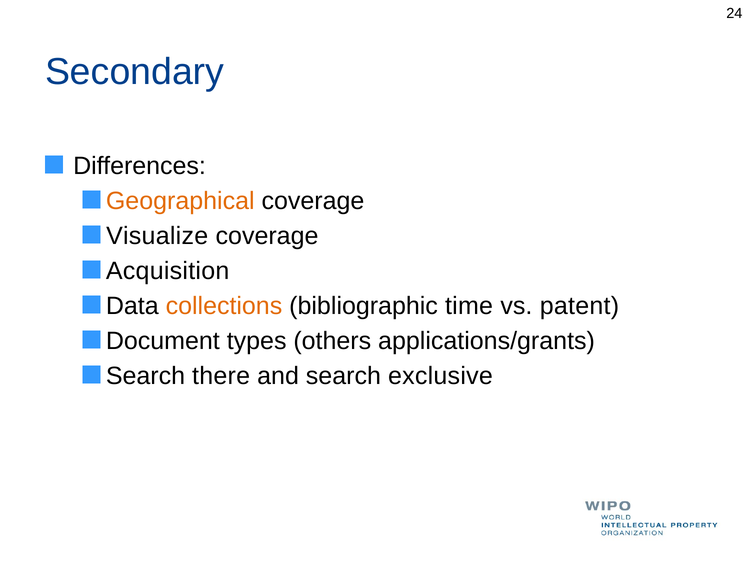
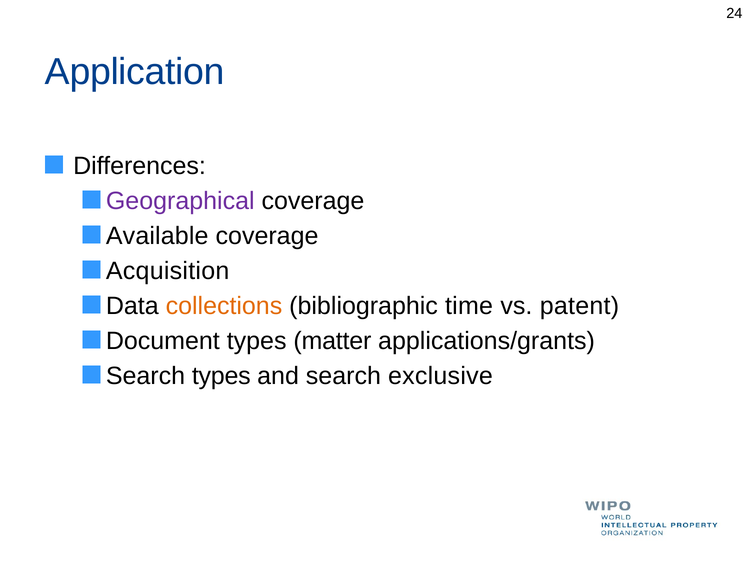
Secondary: Secondary -> Application (135, 72)
Geographical colour: orange -> purple (180, 201)
Visualize: Visualize -> Available (157, 236)
others: others -> matter (332, 341)
Search there: there -> types (221, 376)
